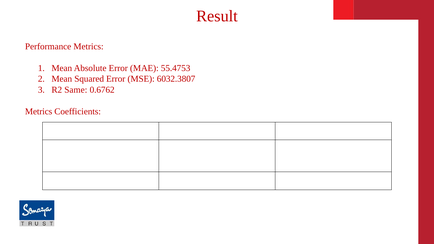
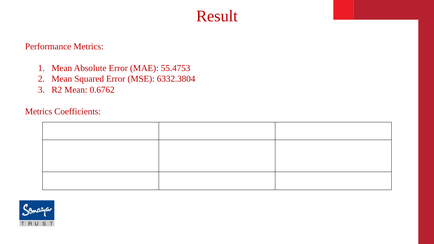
6032.3807: 6032.3807 -> 6332.3804 (176, 79)
R2 Same: Same -> Mean (76, 90)
